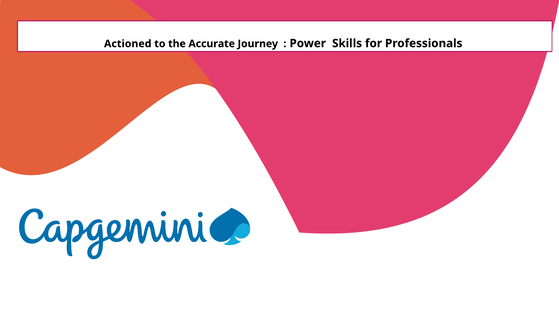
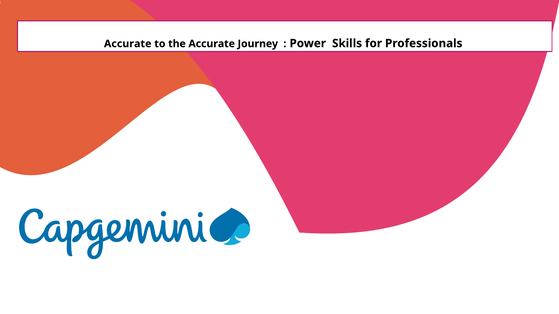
Actioned: Actioned -> Accurate (128, 44)
